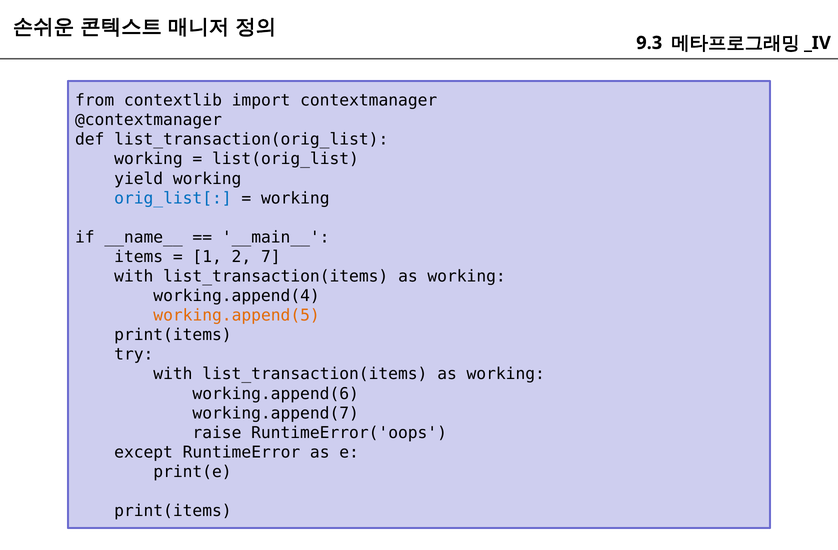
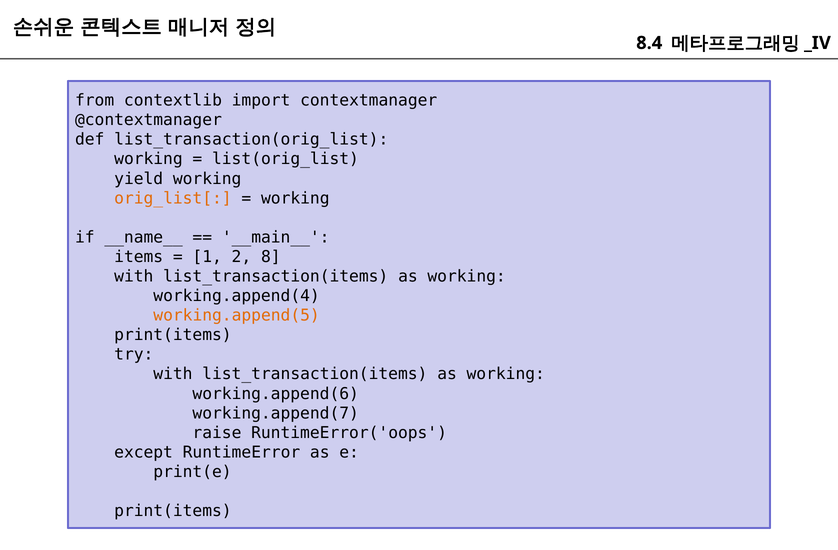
9.3: 9.3 -> 8.4 (649, 43)
orig_list[ colour: blue -> orange (173, 198)
7: 7 -> 8 (271, 257)
